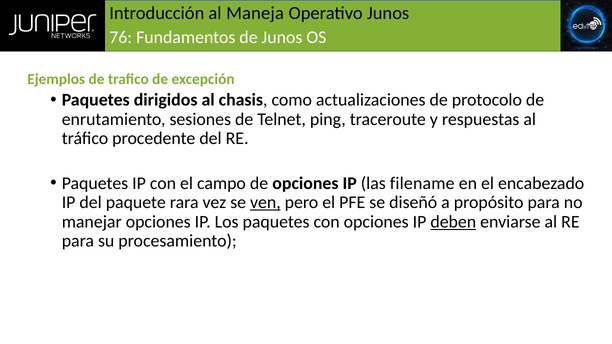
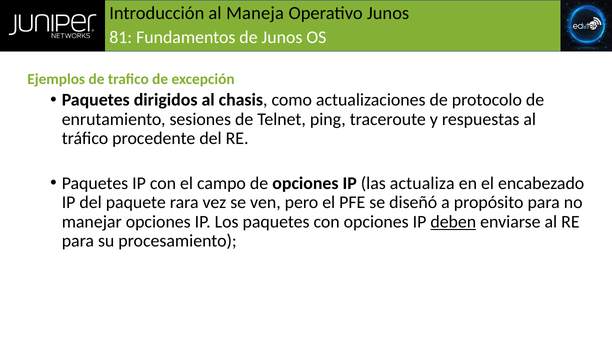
76: 76 -> 81 (121, 37)
filename: filename -> actualiza (422, 183)
ven underline: present -> none (265, 203)
